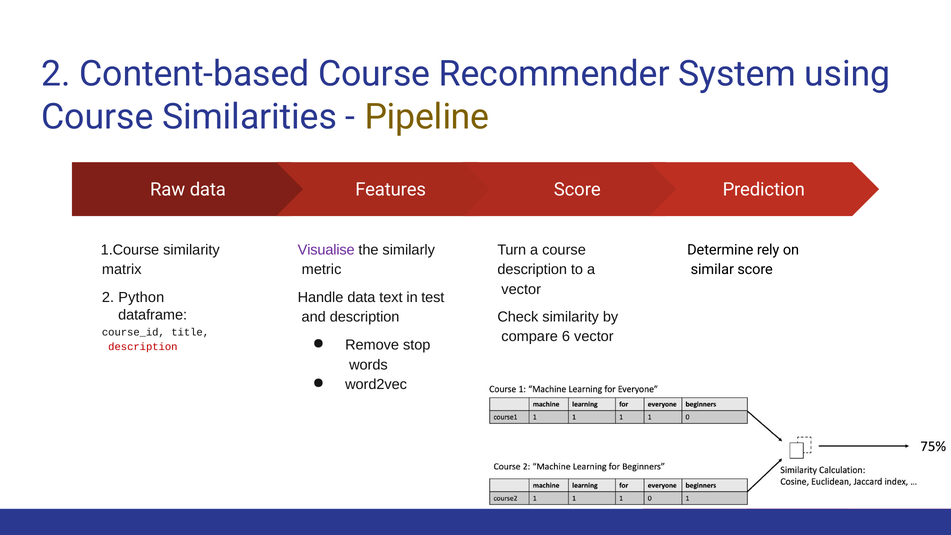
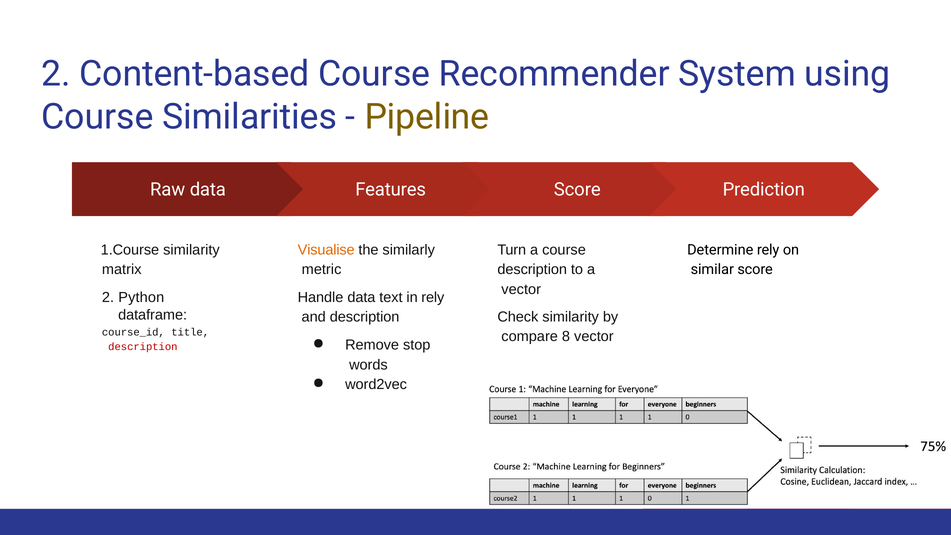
Visualise colour: purple -> orange (326, 250)
in test: test -> rely (433, 297)
6: 6 -> 8 (566, 337)
